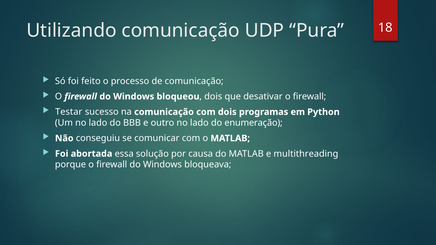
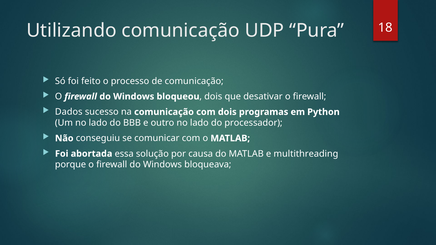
Testar: Testar -> Dados (69, 112)
enumeração: enumeração -> processador (253, 123)
